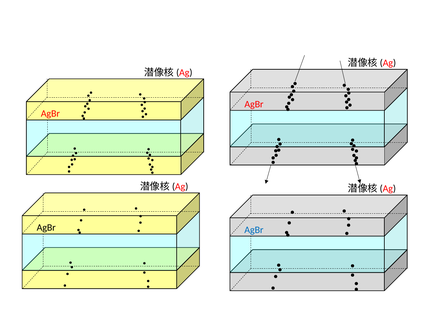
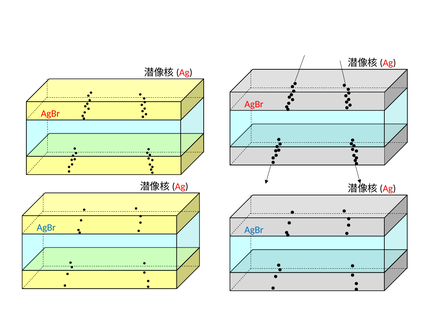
AgBr colour: black -> blue (46, 228)
